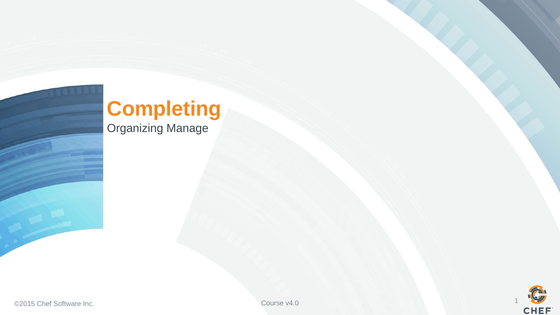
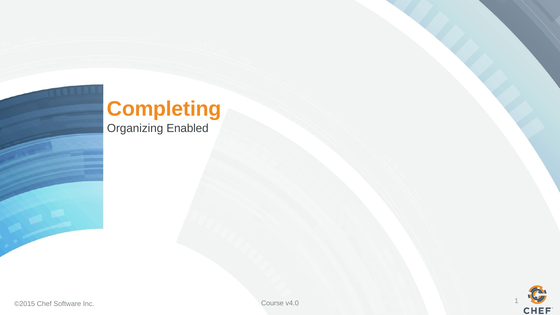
Manage: Manage -> Enabled (188, 128)
